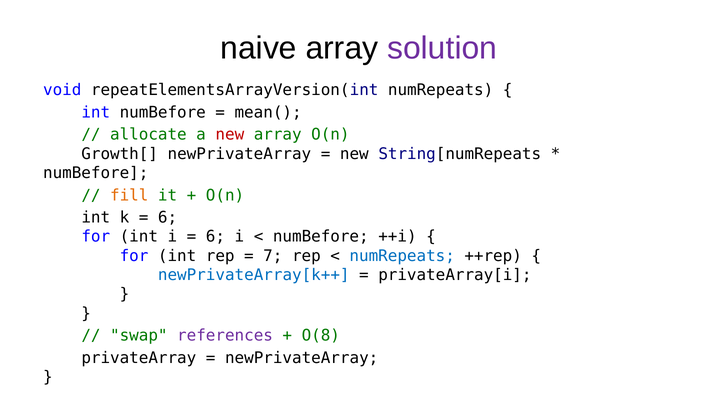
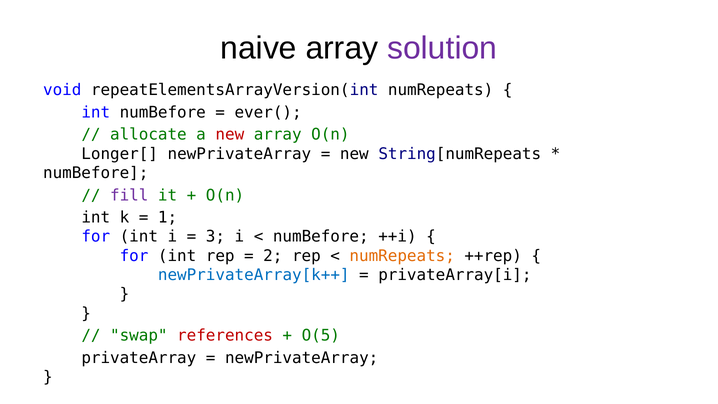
mean(: mean( -> ever( (268, 112)
Growth[: Growth[ -> Longer[ (120, 154)
fill colour: orange -> purple (129, 195)
6: 6 -> 1 (168, 218)
6: 6 -> 3 (215, 237)
7: 7 -> 2 (273, 256)
numRepeats colour: blue -> orange (402, 256)
references colour: purple -> red (225, 336)
O(8: O(8 -> O(5 (321, 336)
